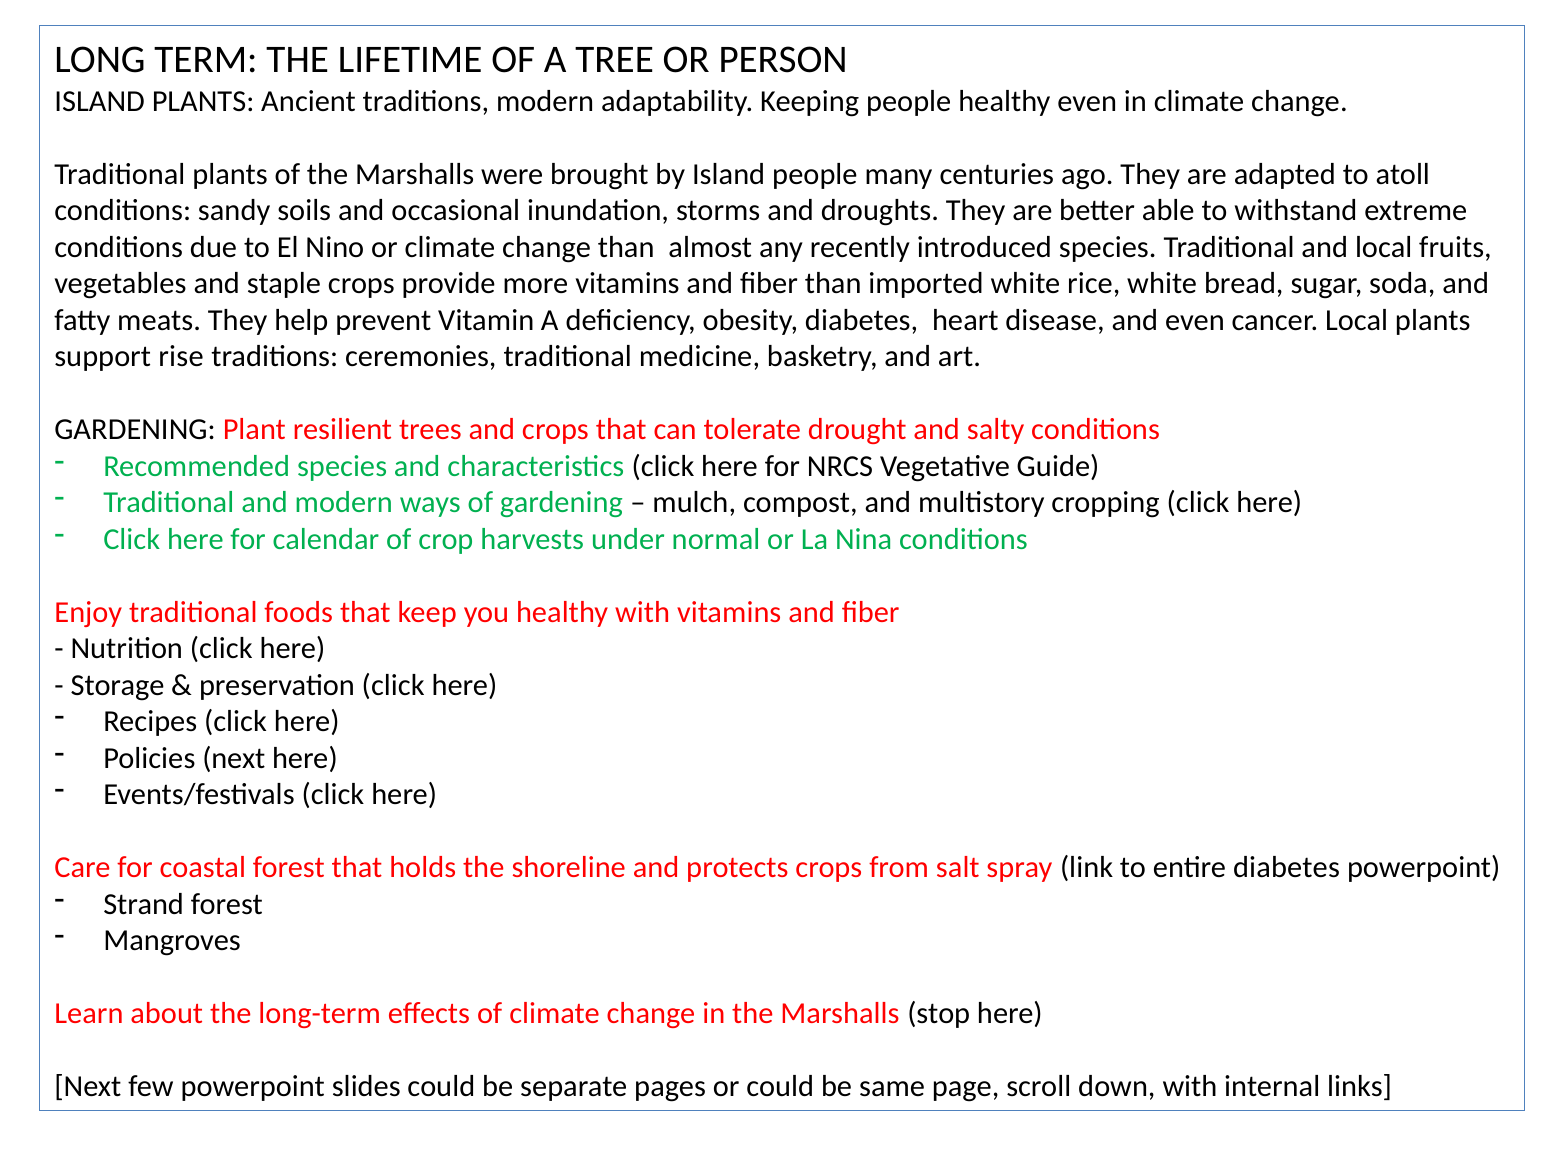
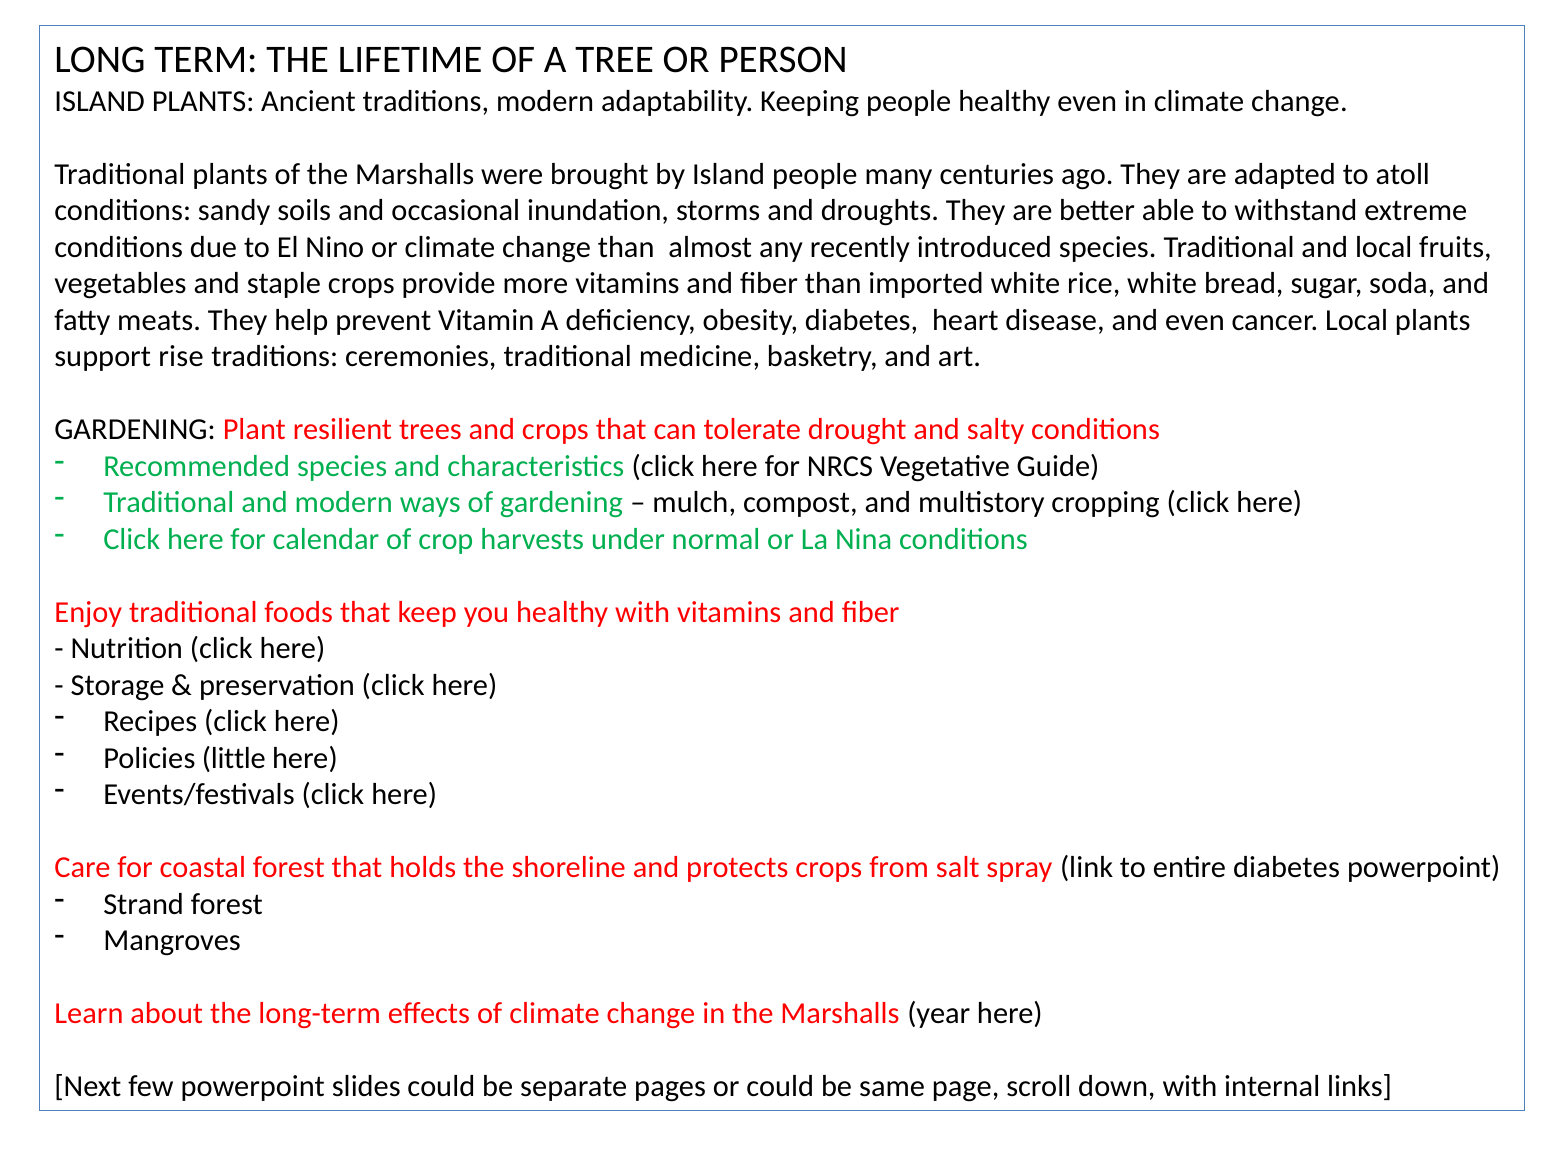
Policies next: next -> little (234, 758)
stop: stop -> year (939, 1014)
